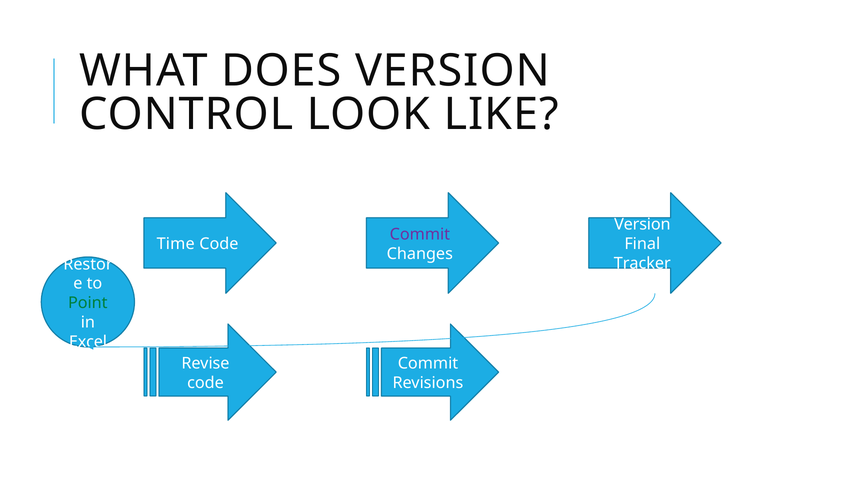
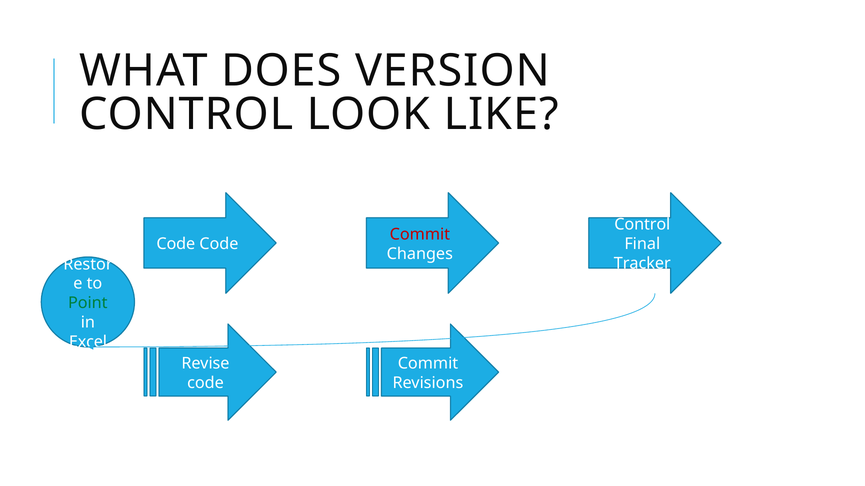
Version: Version -> Control (642, 225)
Commit colour: purple -> red (420, 235)
Time: Time -> Code (176, 244)
